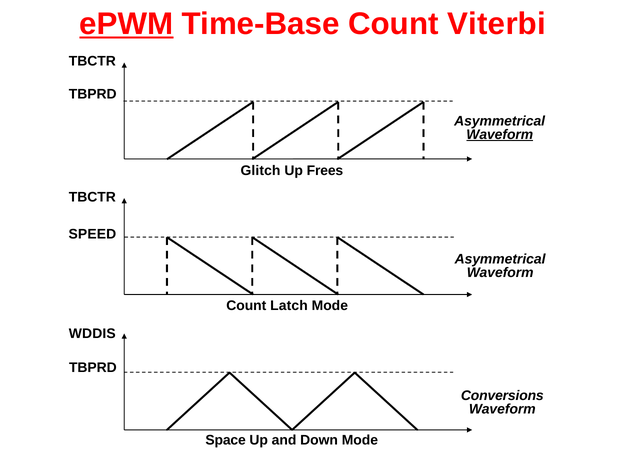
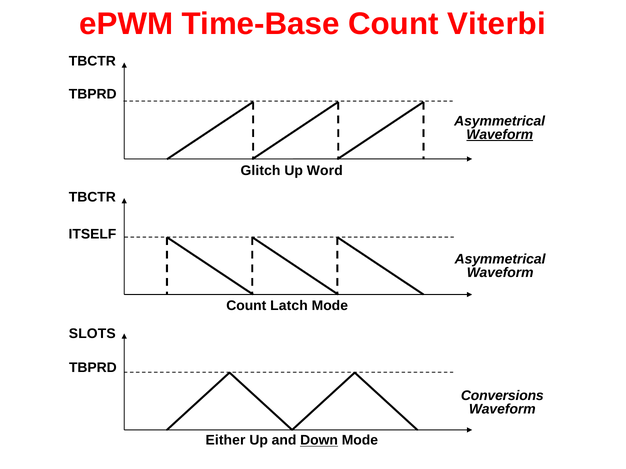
ePWM underline: present -> none (126, 24)
Frees: Frees -> Word (325, 171)
SPEED: SPEED -> ITSELF (92, 235)
WDDIS: WDDIS -> SLOTS (92, 334)
Space: Space -> Either (226, 441)
Down underline: none -> present (319, 441)
